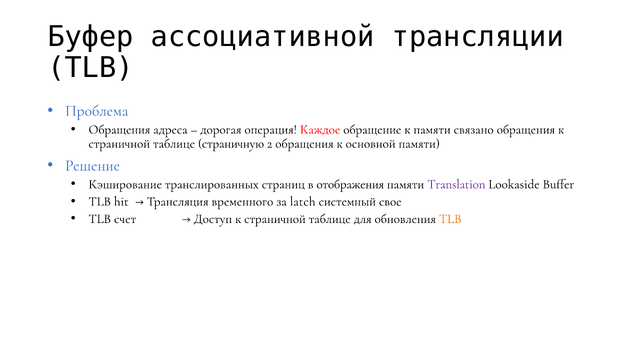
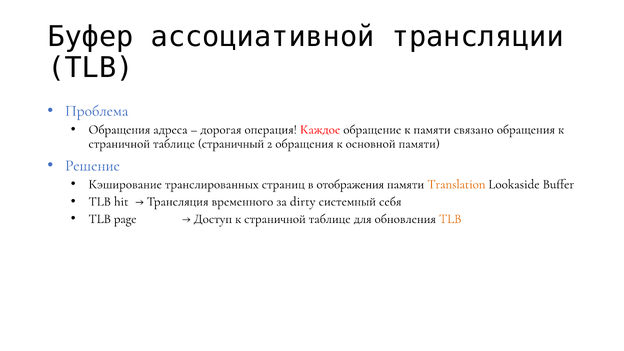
страничную: страничную -> страничный (231, 143)
Translation colour: purple -> orange (456, 184)
latch: latch -> dirty (303, 201)
свое: свое -> себя (390, 201)
счет: счет -> page (125, 219)
